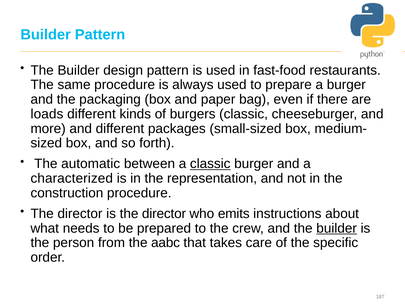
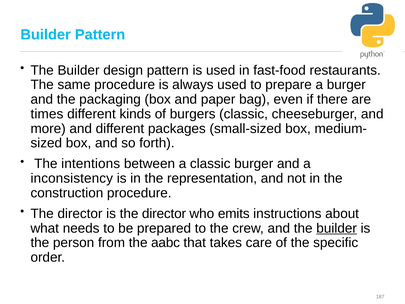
loads: loads -> times (47, 114)
automatic: automatic -> intentions (91, 164)
classic underline: present -> none (210, 164)
characterized: characterized -> inconsistency (72, 178)
